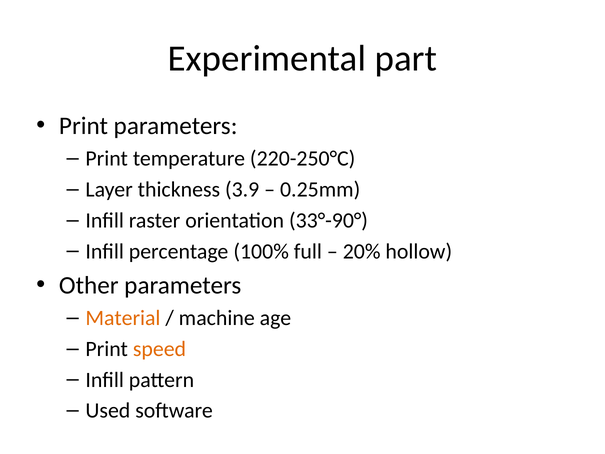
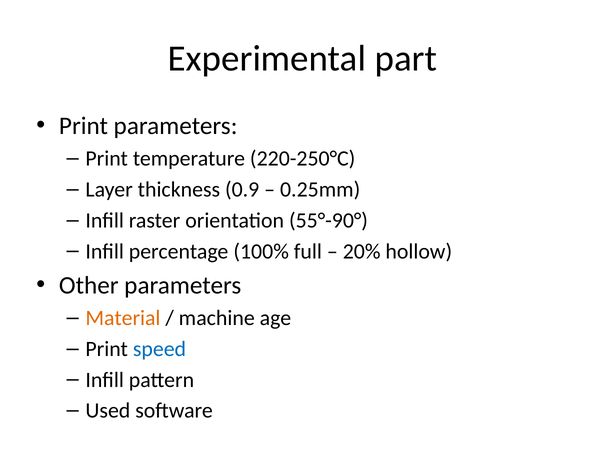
3.9: 3.9 -> 0.9 (242, 189)
33°-90°: 33°-90° -> 55°-90° (329, 220)
speed colour: orange -> blue (159, 349)
